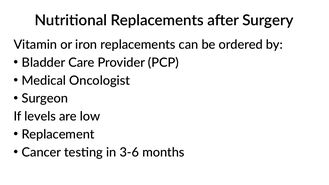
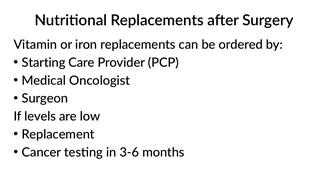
Bladder: Bladder -> Starting (44, 63)
